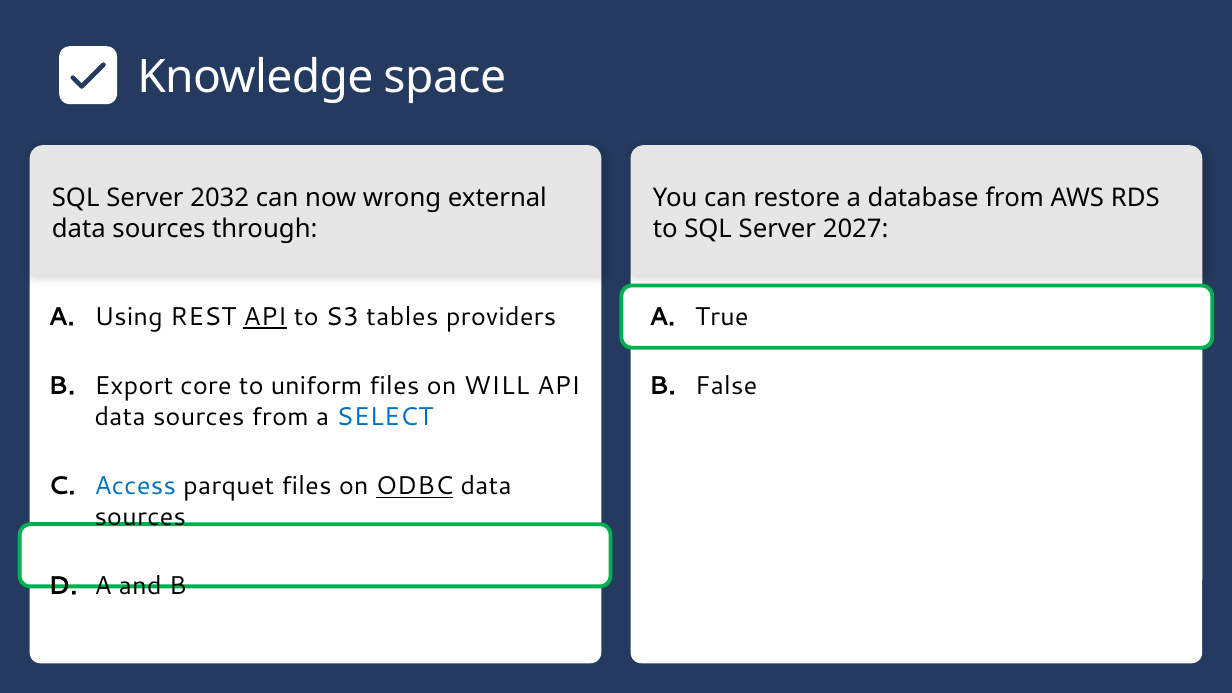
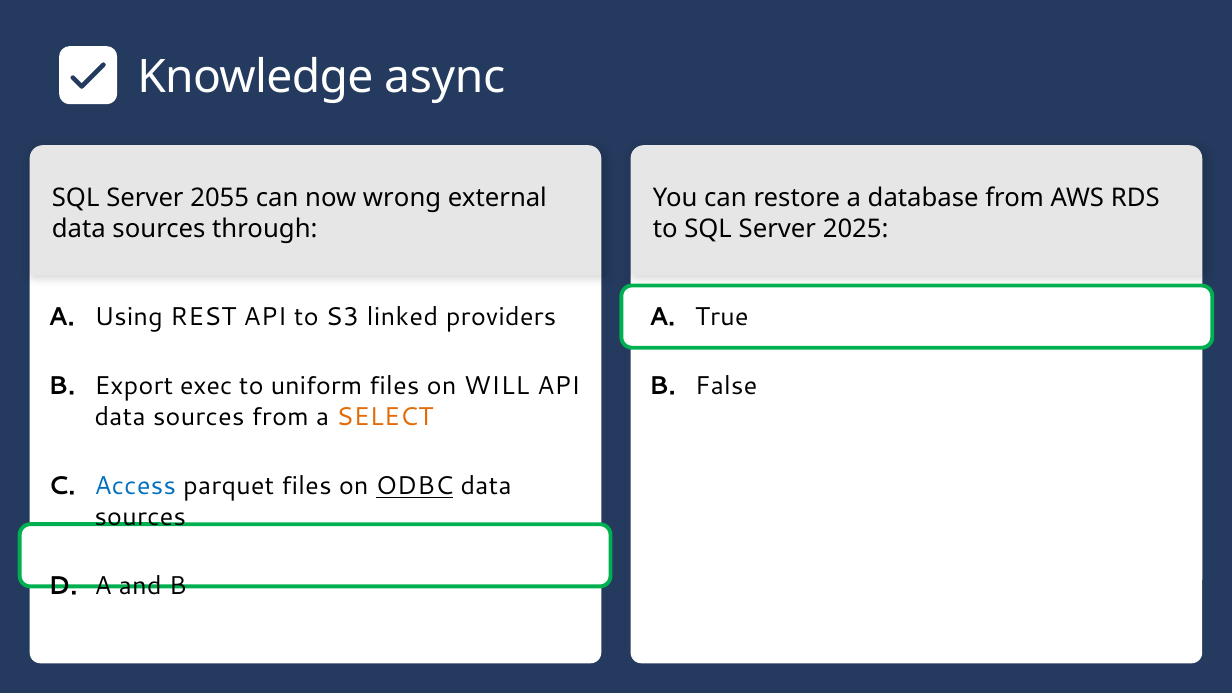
space: space -> async (445, 77)
2032: 2032 -> 2055 (220, 198)
2027: 2027 -> 2025 (856, 229)
API underline: present -> none (265, 317)
tables: tables -> linked (402, 317)
core: core -> exec (206, 386)
SELECT colour: blue -> orange (385, 417)
